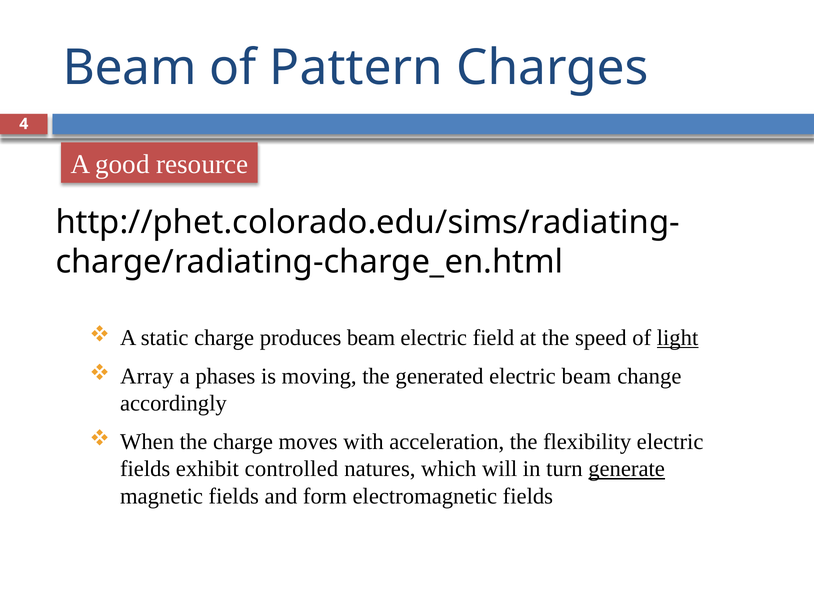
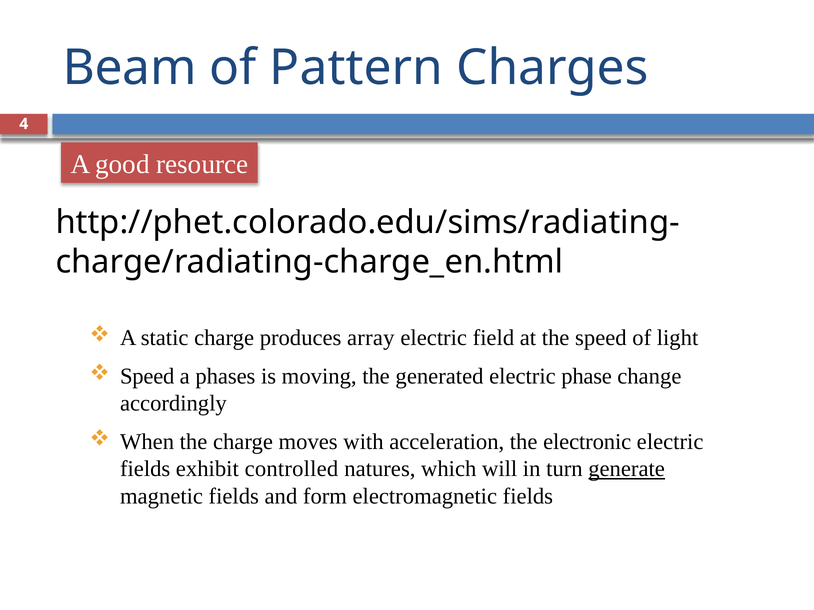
produces beam: beam -> array (371, 338)
light underline: present -> none (678, 338)
Array: Array -> Speed (147, 377)
electric beam: beam -> phase (587, 377)
flexibility: flexibility -> electronic (587, 442)
